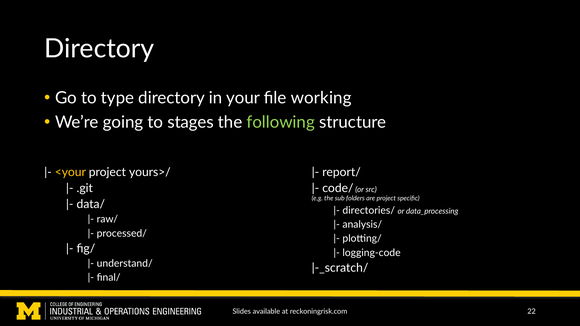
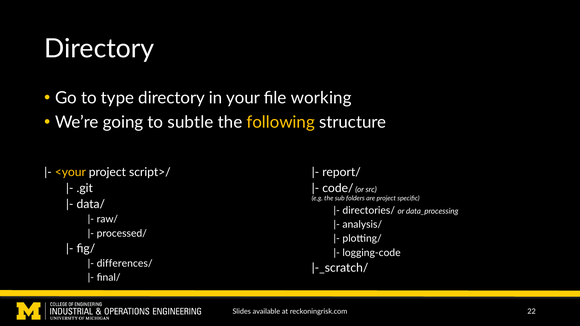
stages: stages -> subtle (190, 122)
following colour: light green -> yellow (281, 122)
yours>/: yours>/ -> script>/ (150, 172)
understand/: understand/ -> differences/ (125, 264)
